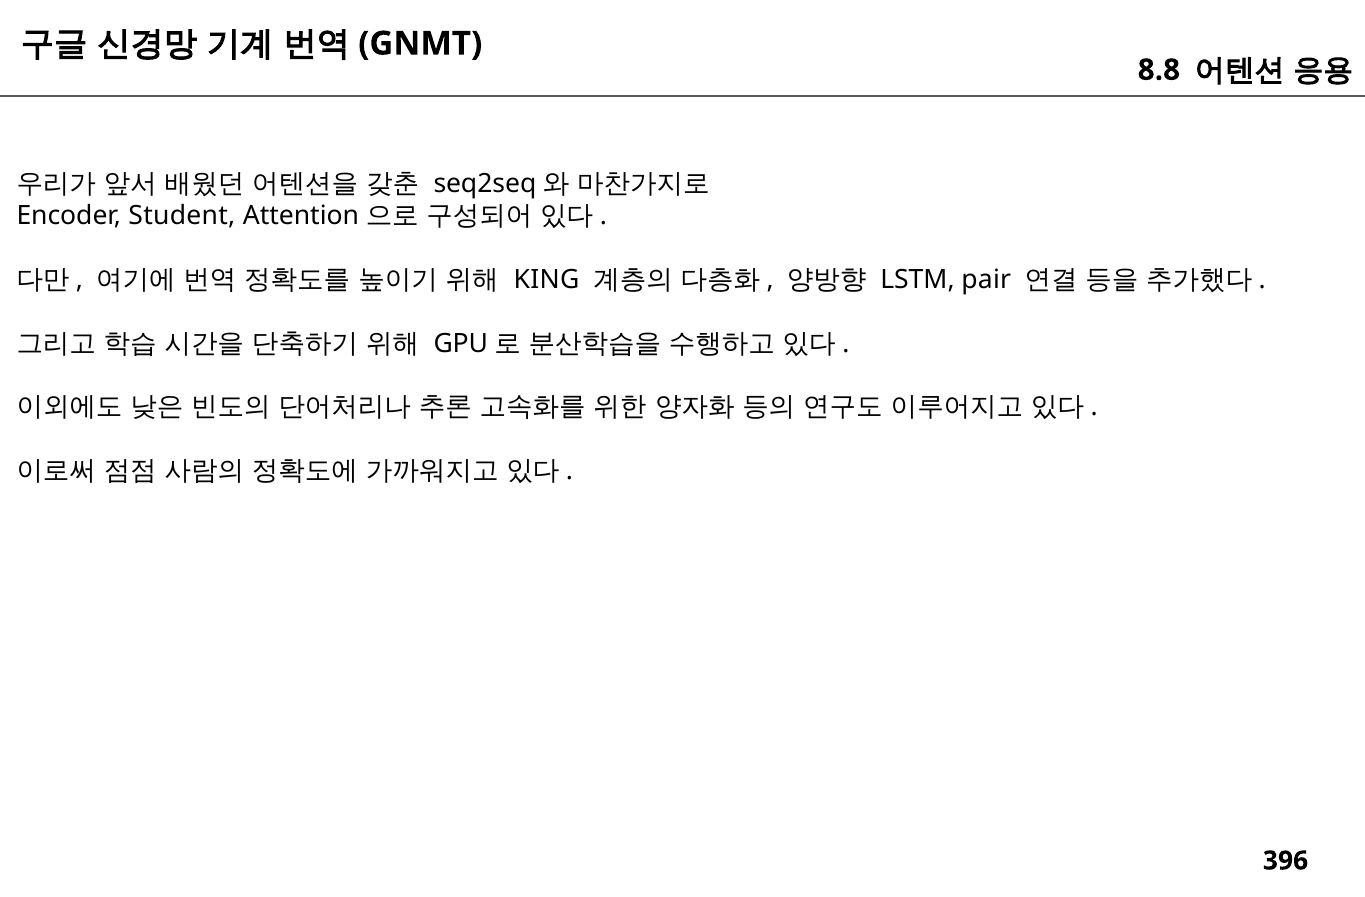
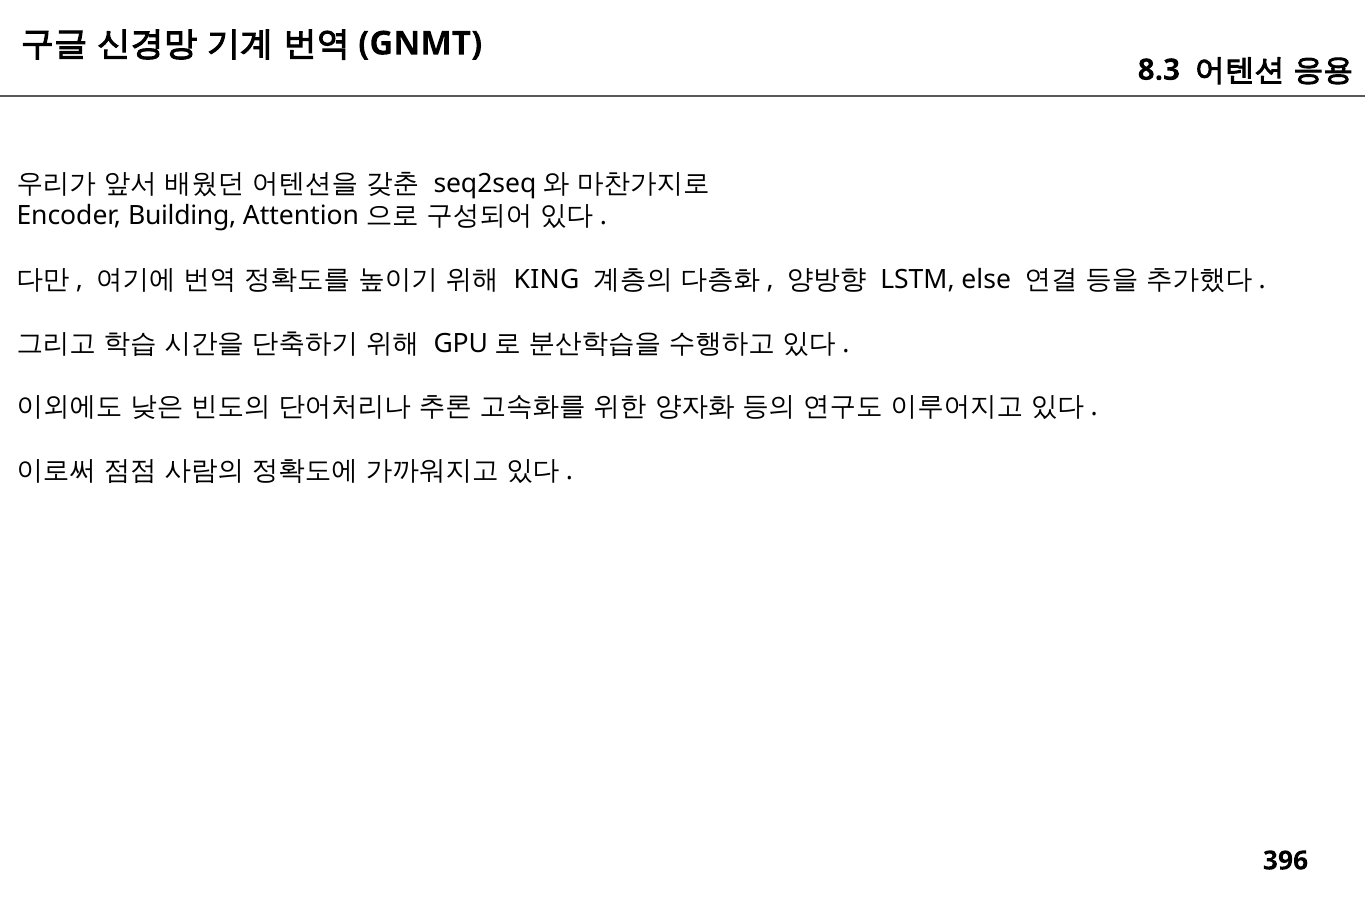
8.8: 8.8 -> 8.3 (1159, 70)
Student: Student -> Building (182, 216)
pair: pair -> else (986, 279)
